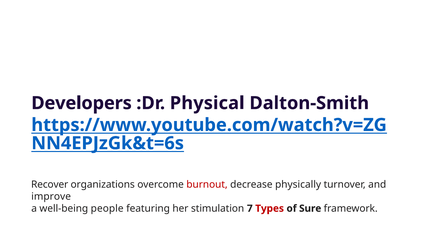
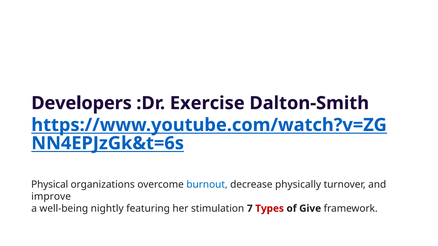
Physical: Physical -> Exercise (207, 103)
Recover: Recover -> Physical (50, 185)
burnout colour: red -> blue (207, 185)
people: people -> nightly (107, 209)
Sure: Sure -> Give (310, 209)
